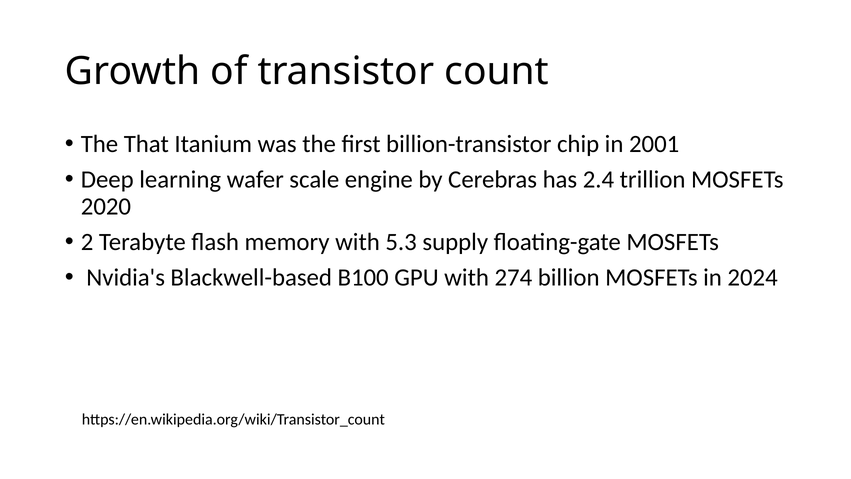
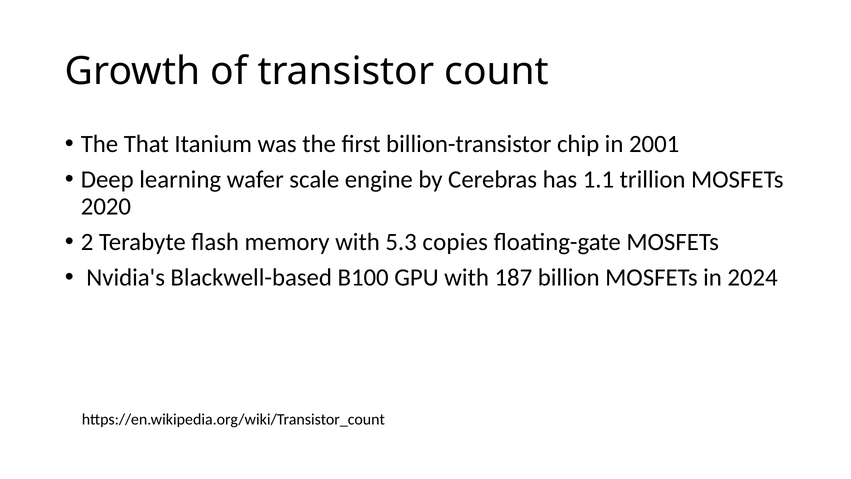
2.4: 2.4 -> 1.1 (598, 179)
supply: supply -> copies (455, 242)
274: 274 -> 187 (513, 277)
